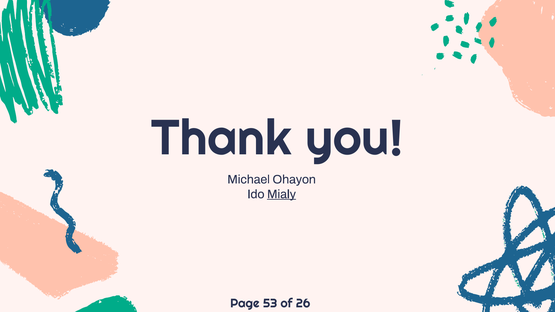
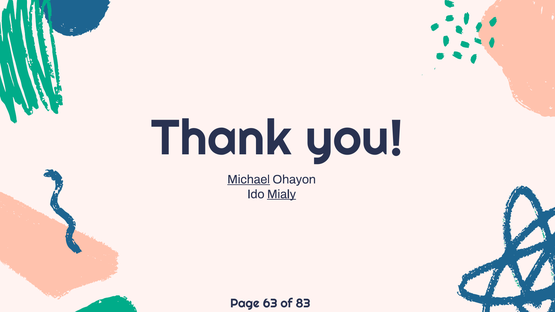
Michael underline: none -> present (249, 179)
53: 53 -> 63 (270, 304)
26: 26 -> 83 (303, 304)
